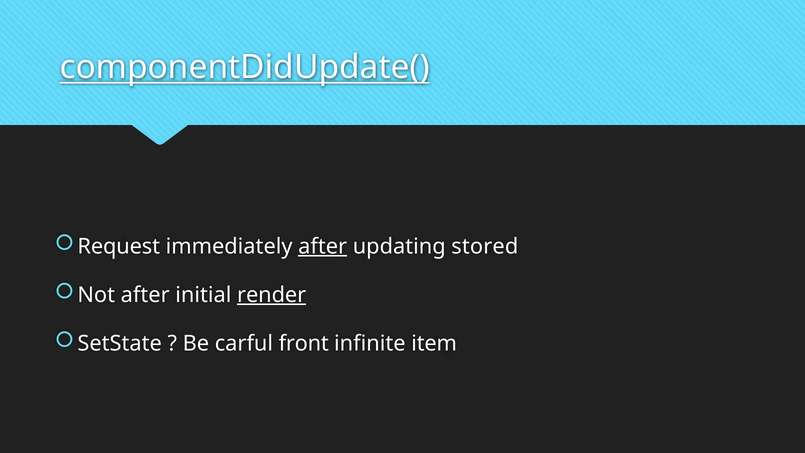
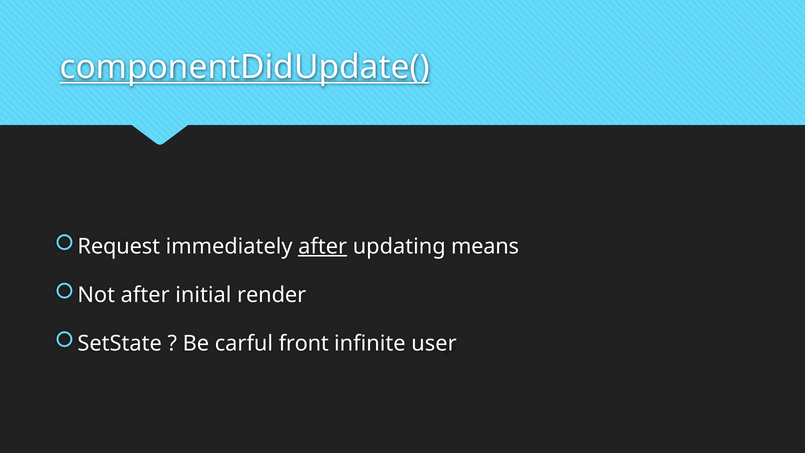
stored: stored -> means (485, 246)
render underline: present -> none (272, 295)
item: item -> user (434, 344)
